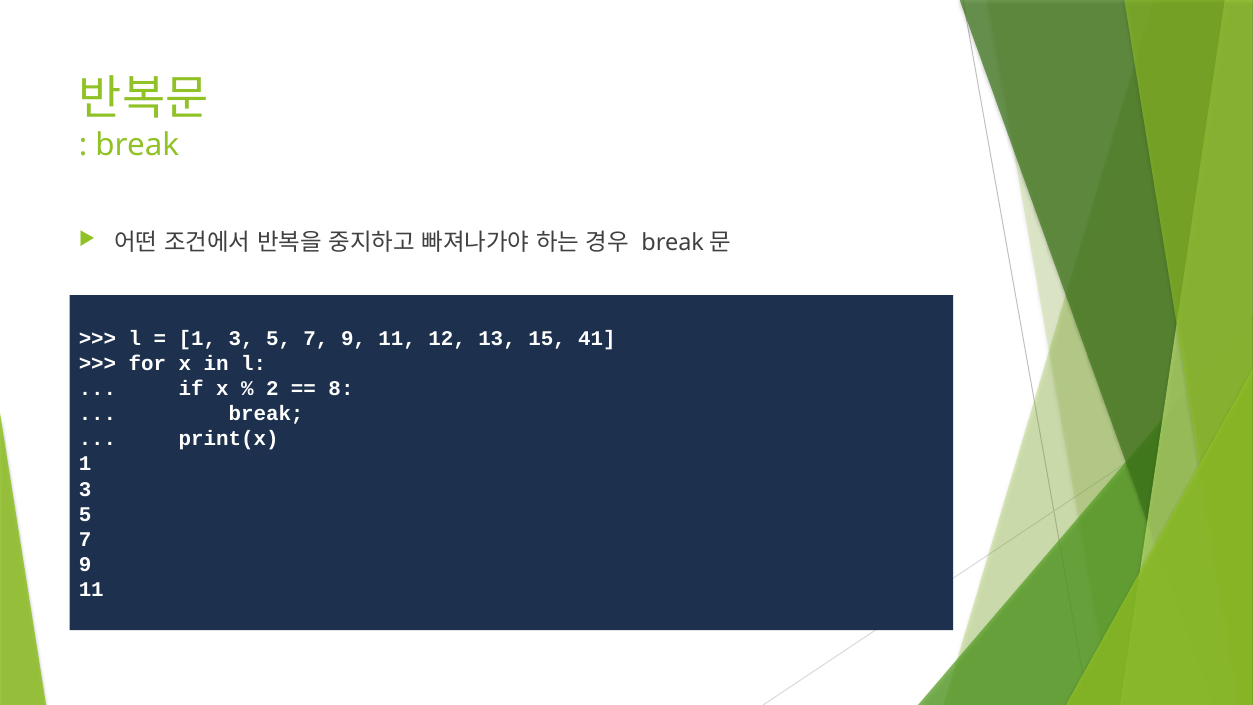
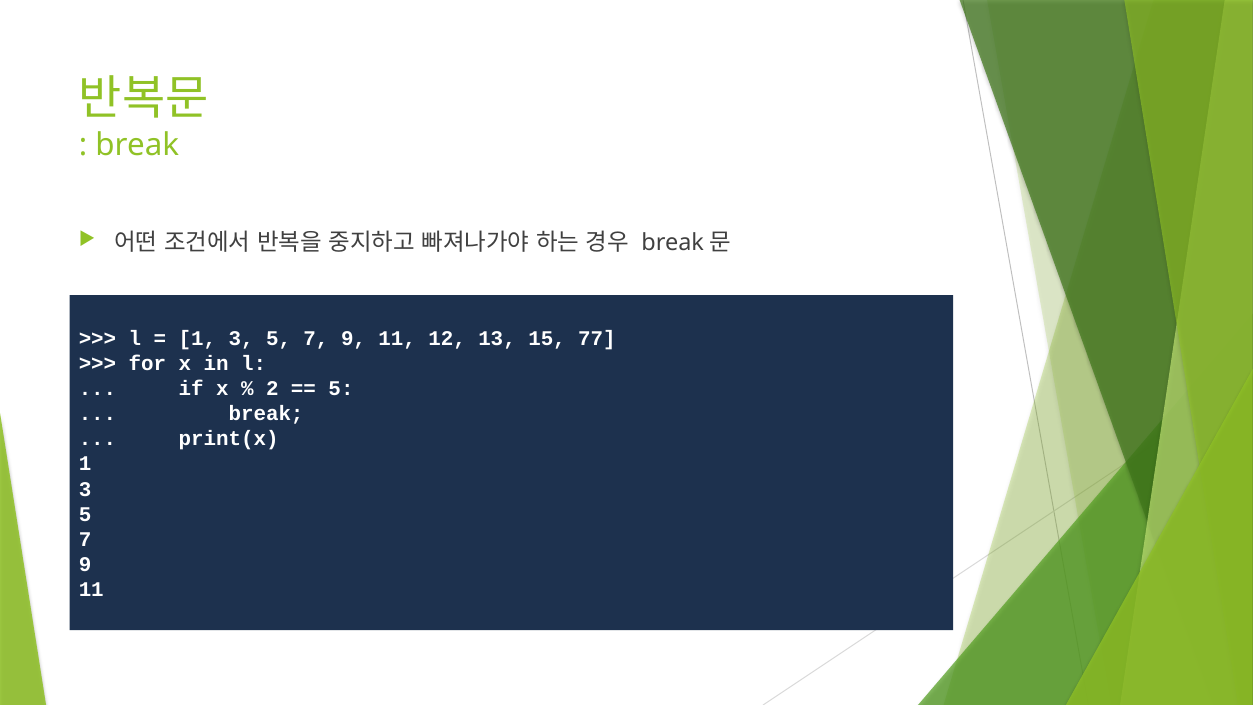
41: 41 -> 77 (597, 339)
8: 8 -> 5 (341, 389)
